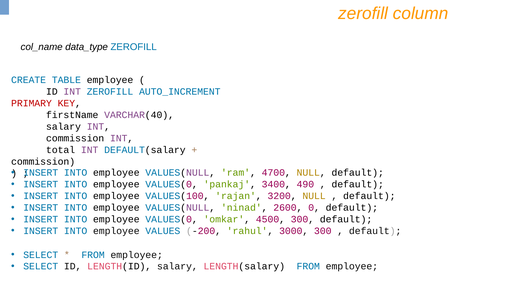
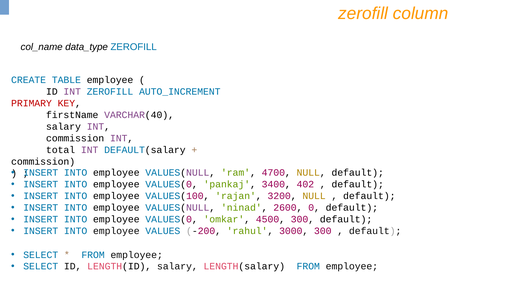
490: 490 -> 402 (305, 184)
